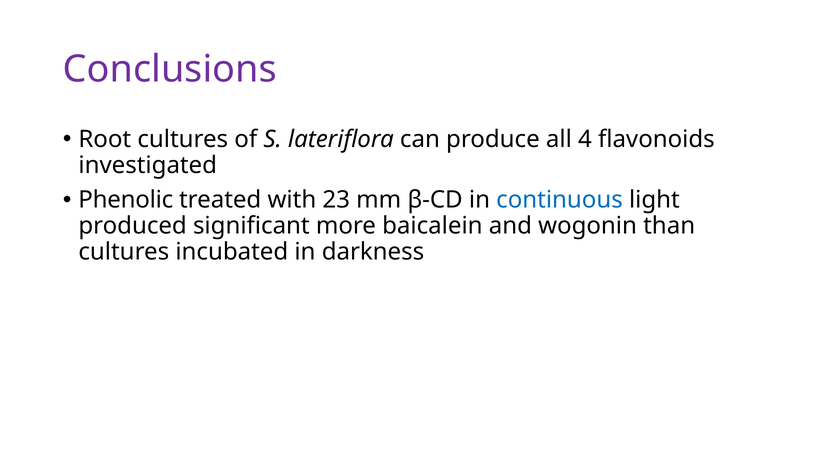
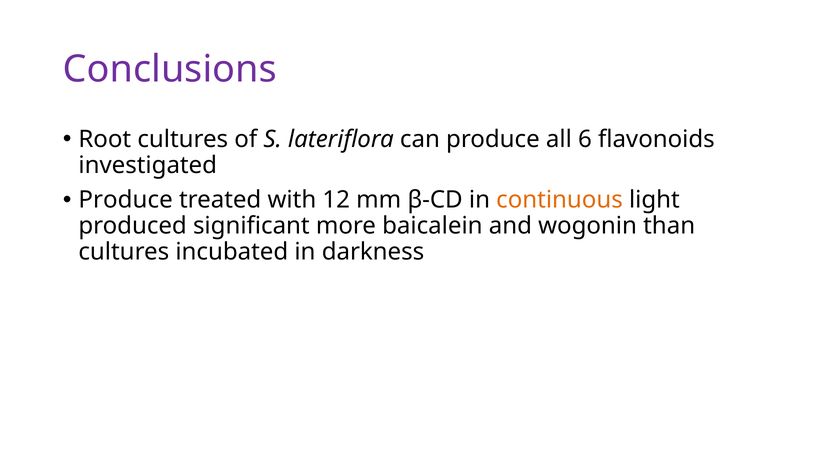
4: 4 -> 6 (585, 140)
Phenolic: Phenolic -> Produce (126, 200)
23: 23 -> 12 (336, 200)
continuous colour: blue -> orange (560, 200)
